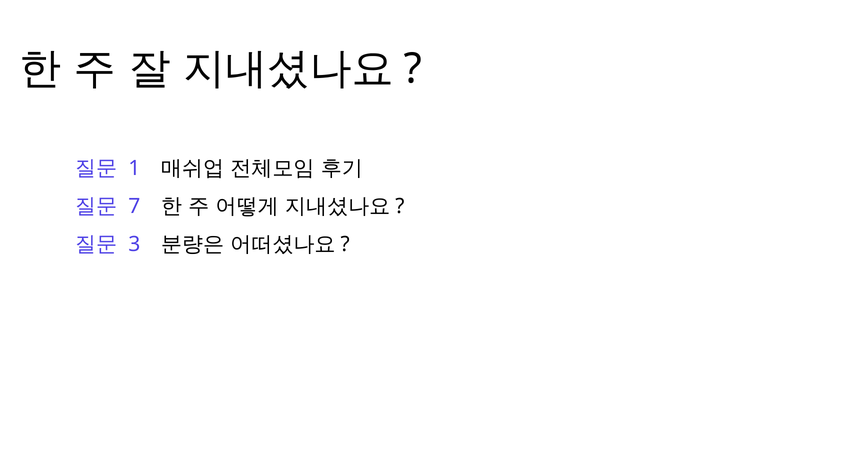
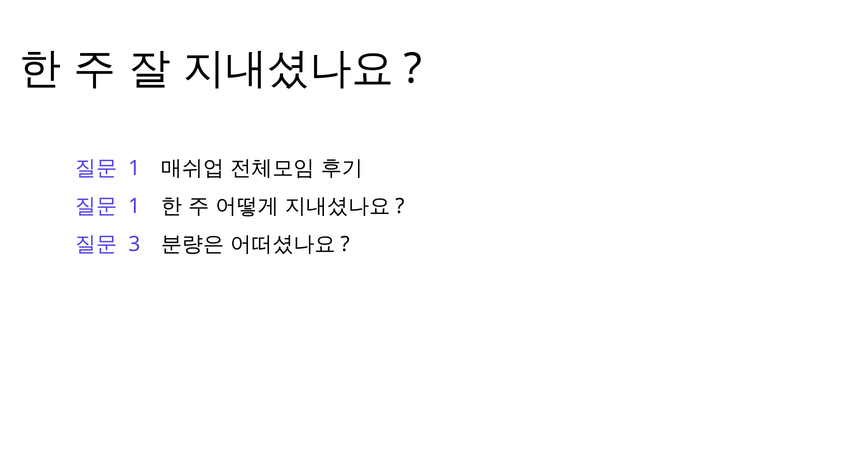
7: 7 -> 1 (134, 206)
